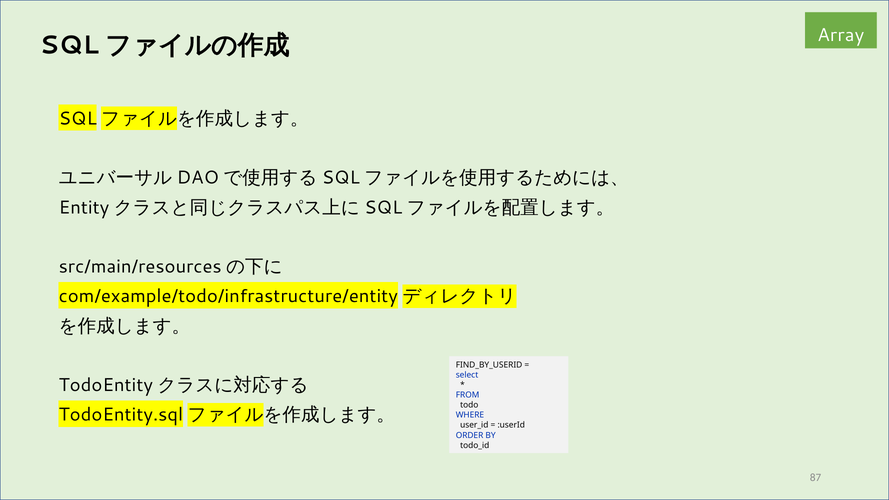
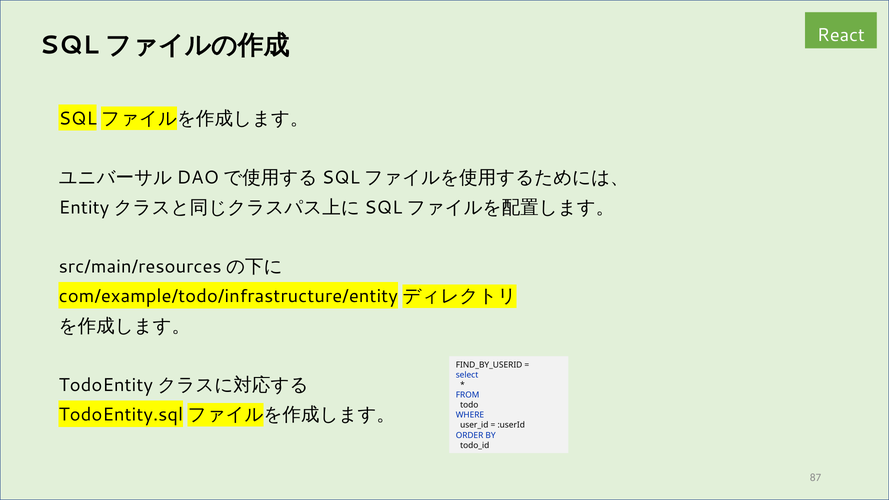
Array: Array -> React (841, 35)
